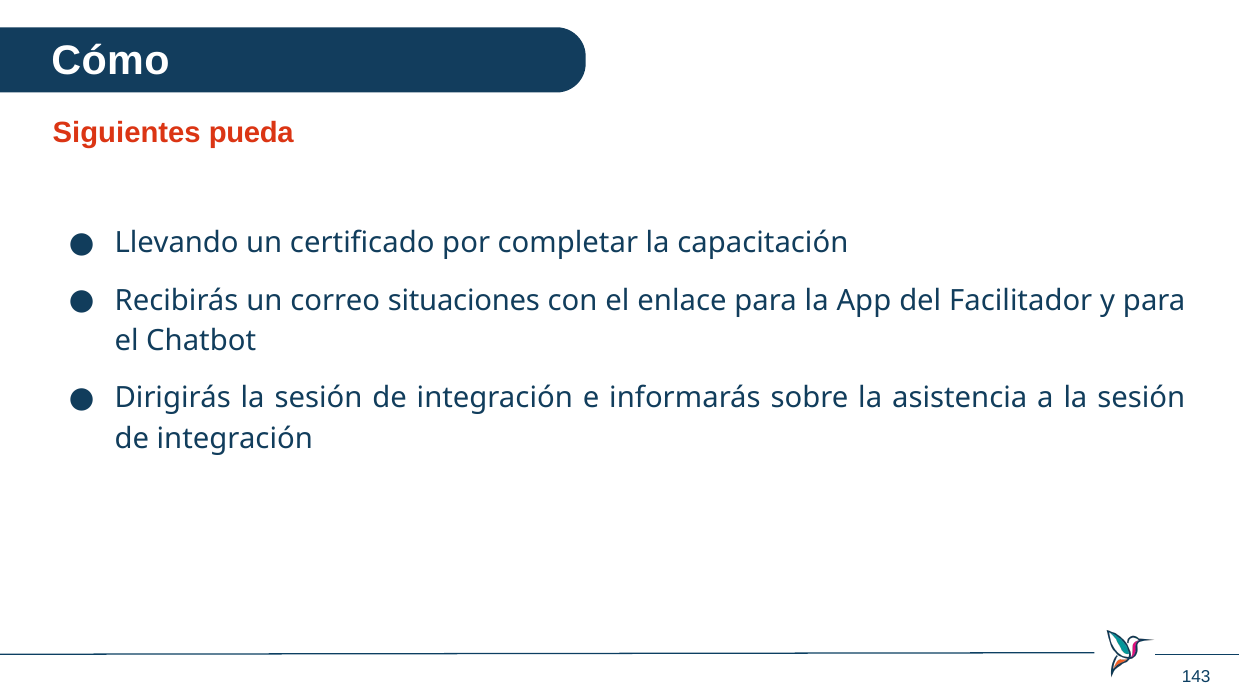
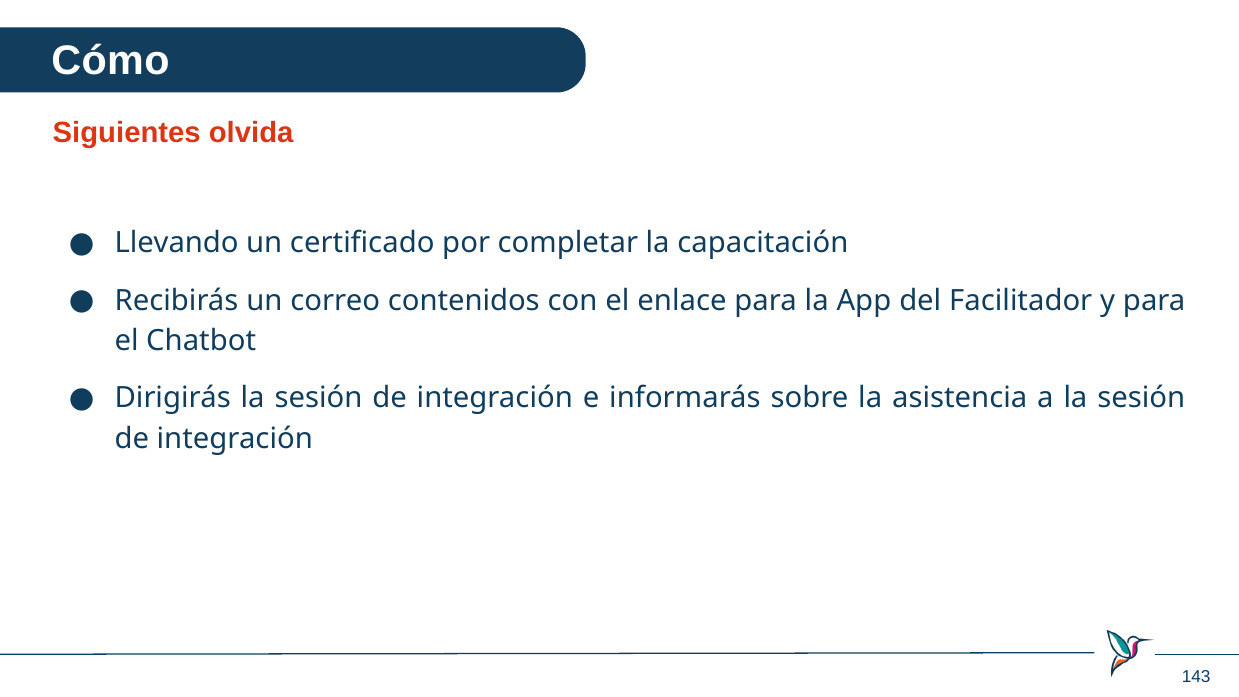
pueda: pueda -> olvida (251, 133)
situaciones: situaciones -> contenidos (464, 300)
